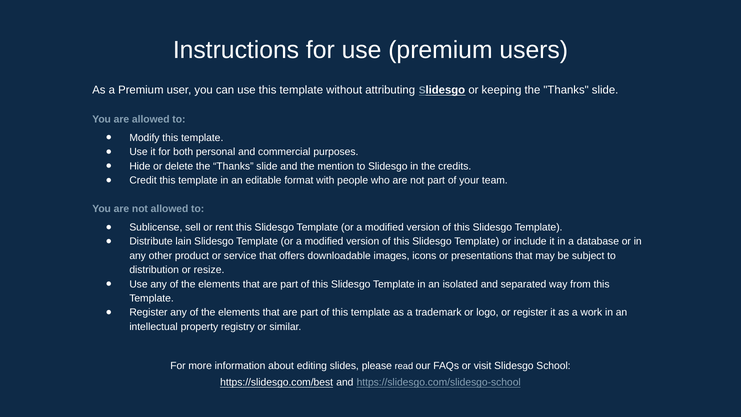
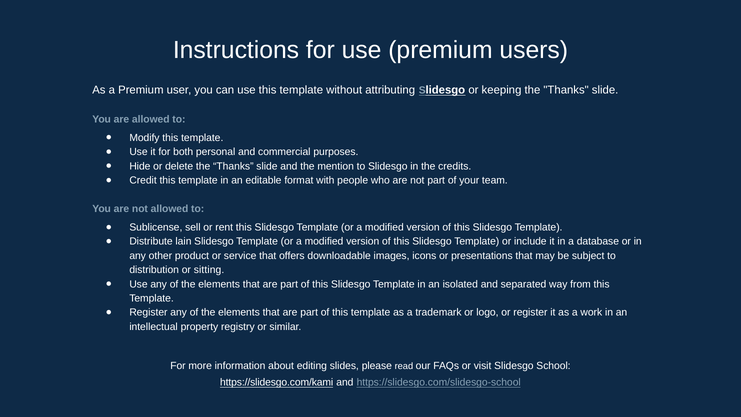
resize: resize -> sitting (209, 270)
https://slidesgo.com/best: https://slidesgo.com/best -> https://slidesgo.com/kami (277, 382)
